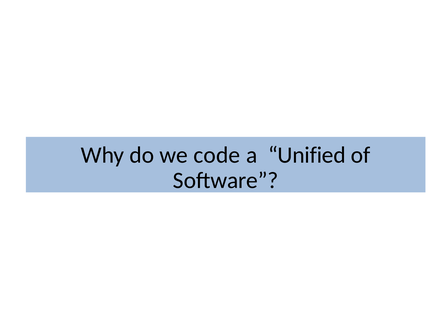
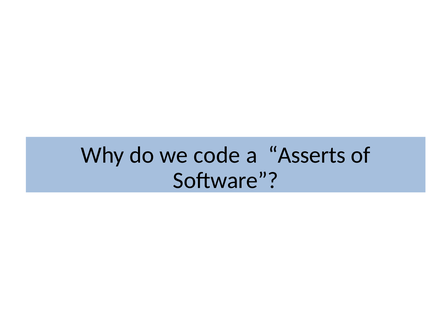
Unified: Unified -> Asserts (307, 155)
